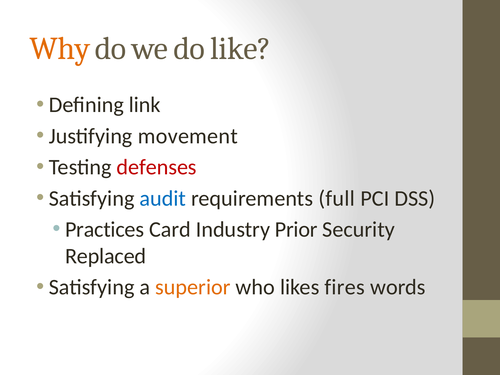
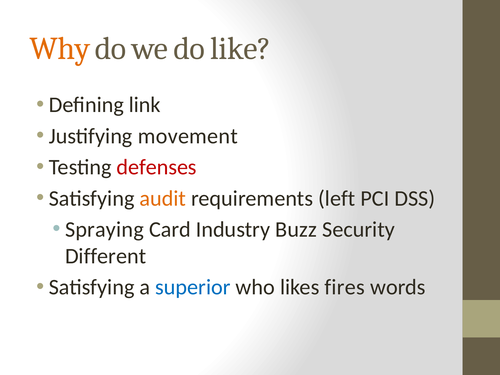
audit colour: blue -> orange (163, 198)
full: full -> left (337, 198)
Practices: Practices -> Spraying (104, 229)
Prior: Prior -> Buzz (296, 229)
Replaced: Replaced -> Different (106, 256)
superior colour: orange -> blue (193, 287)
